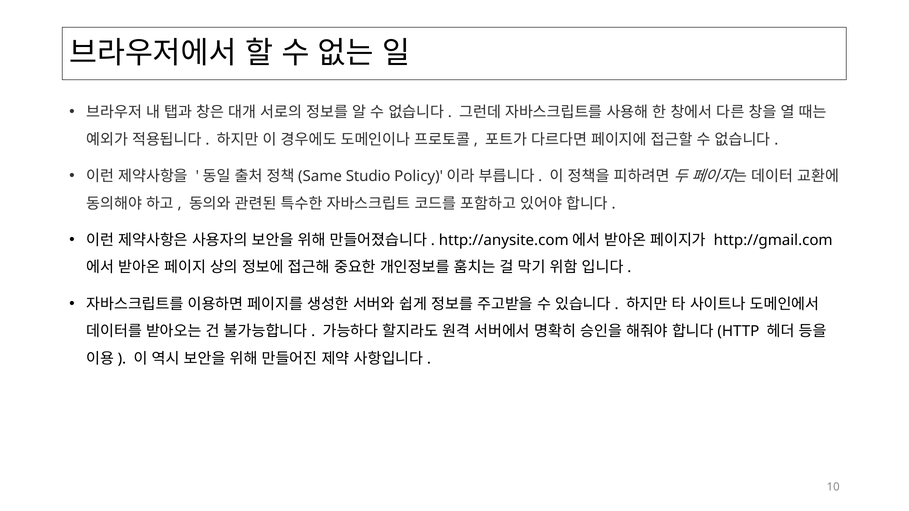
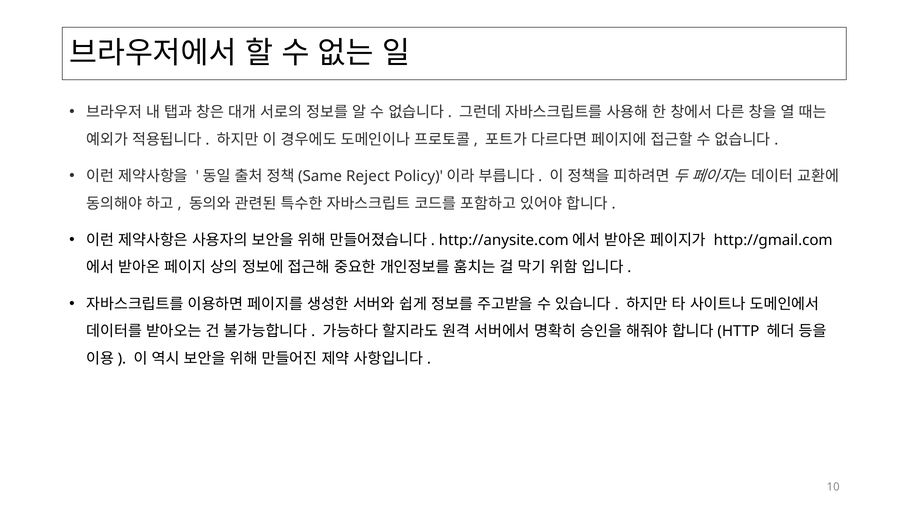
Studio: Studio -> Reject (368, 176)
